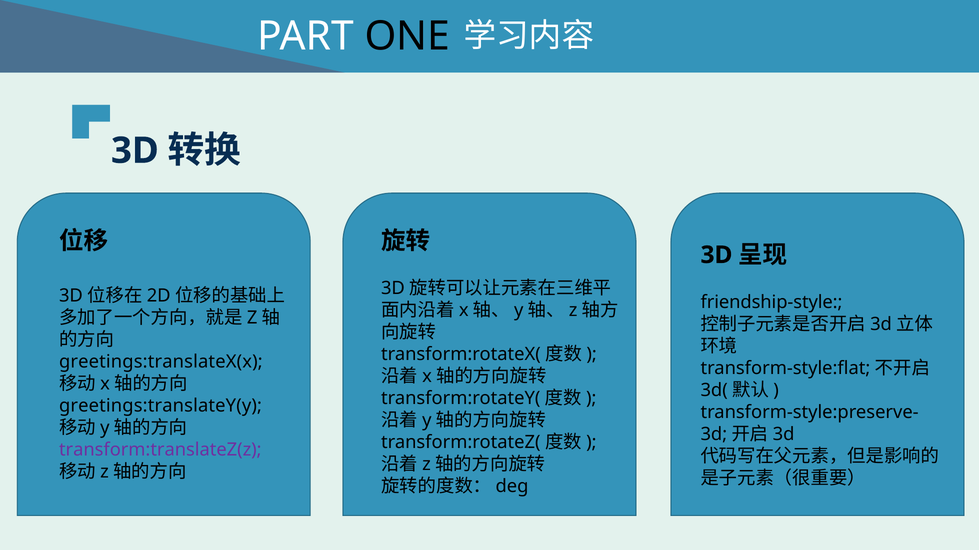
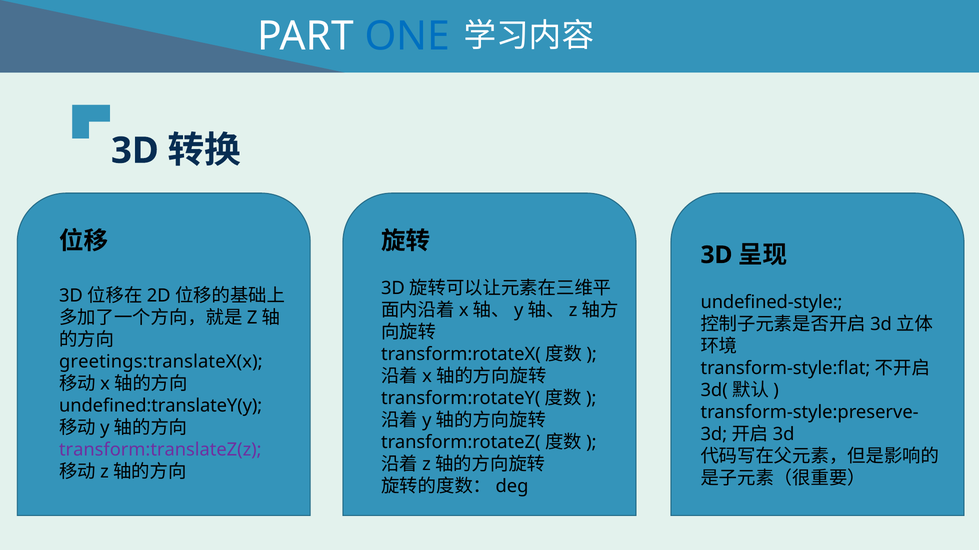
ONE colour: black -> blue (407, 36)
friendship-style: friendship-style -> undefined-style (772, 303)
greetings:translateY(y: greetings:translateY(y -> undefined:translateY(y (161, 406)
